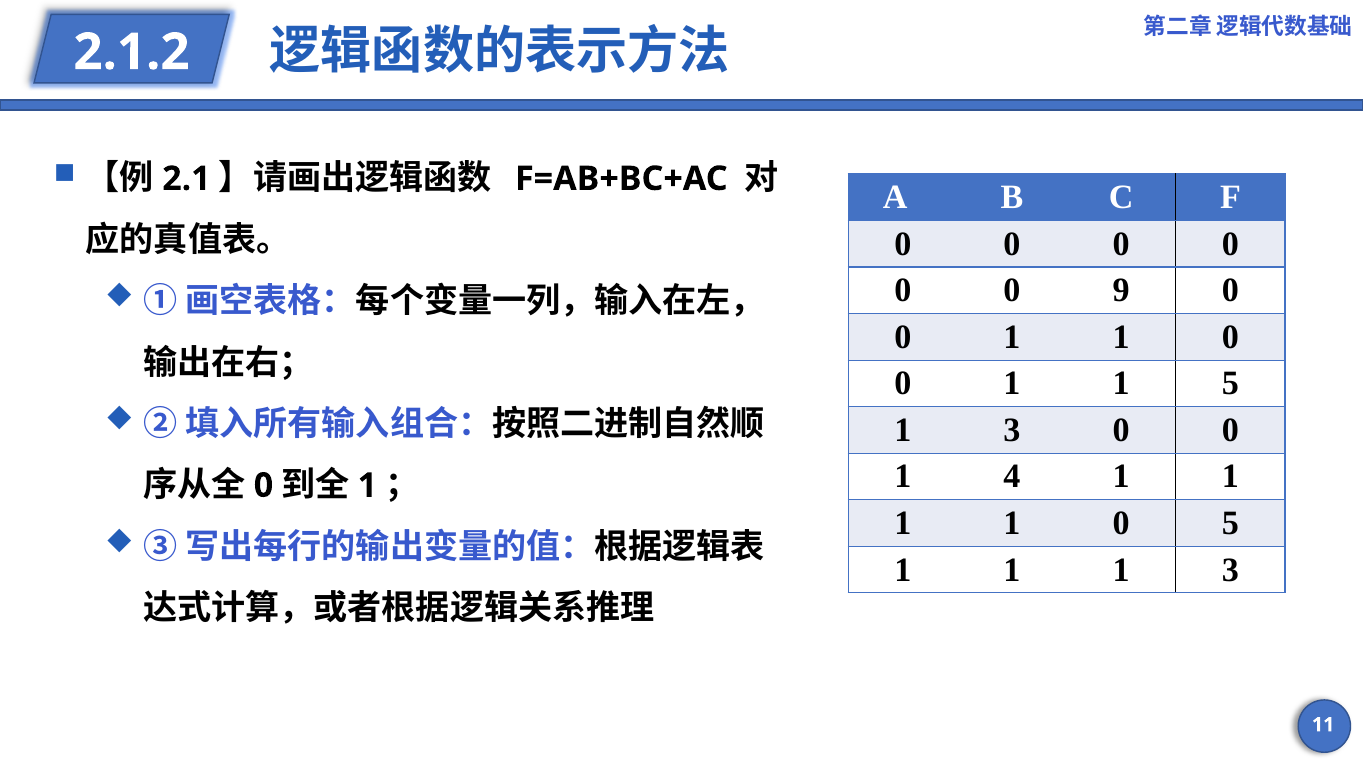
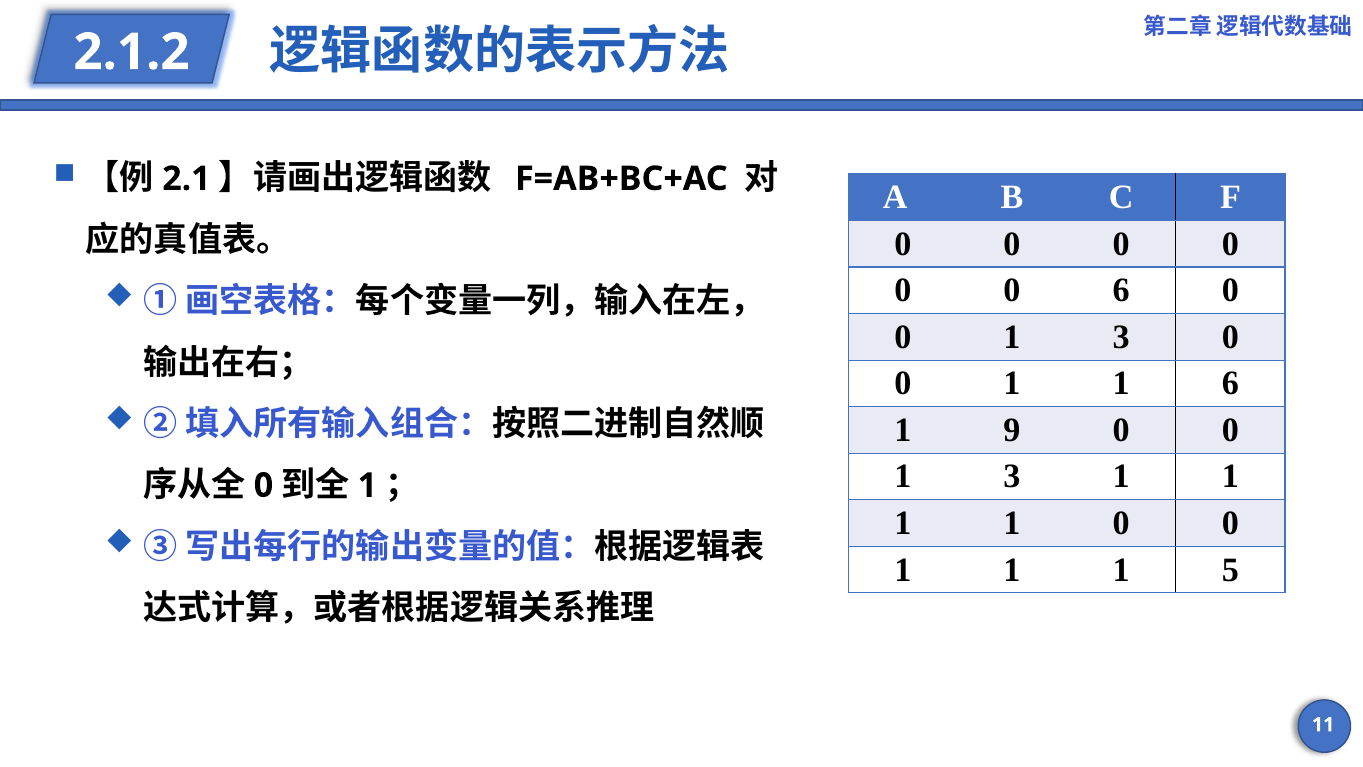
0 9: 9 -> 6 (1121, 290)
1: 1 -> 3 (1121, 337)
1 5: 5 -> 6 (1230, 383)
3: 3 -> 9 (1012, 430)
4: 4 -> 3 (1012, 477)
1 0 5: 5 -> 0 (1230, 523)
1 1 3: 3 -> 5 (1230, 570)
